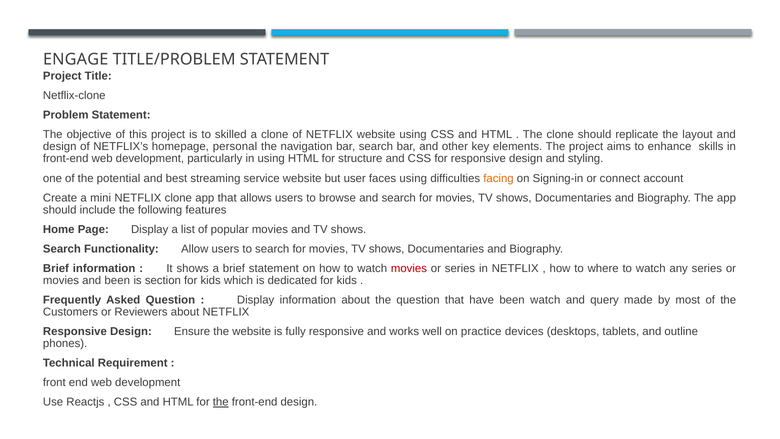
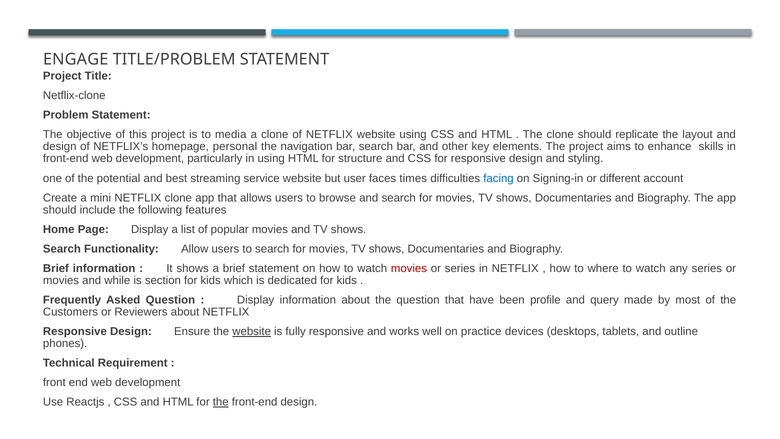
skilled: skilled -> media (231, 135)
faces using: using -> times (413, 178)
facing colour: orange -> blue (499, 178)
connect: connect -> different (620, 178)
and been: been -> while (117, 280)
been watch: watch -> profile (545, 300)
website underline: none -> present (252, 331)
